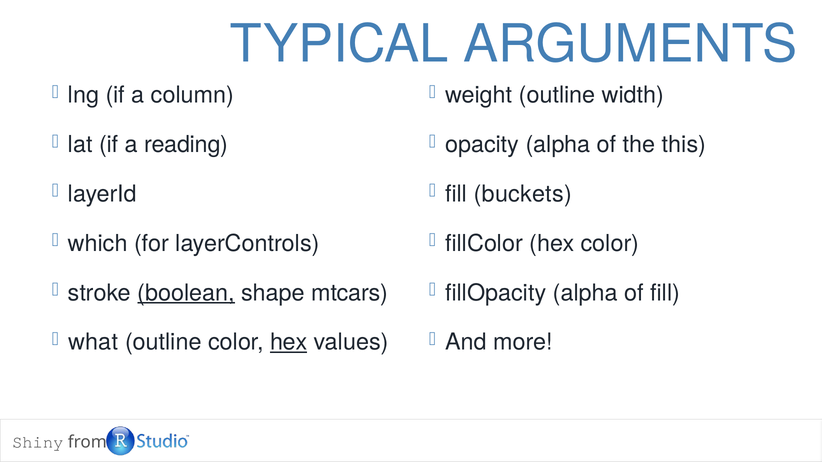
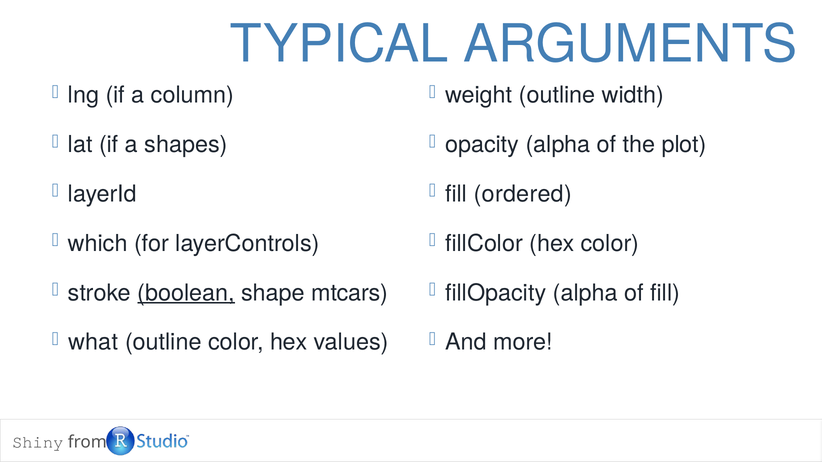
reading: reading -> shapes (186, 145)
this: this -> plot (684, 145)
buckets: buckets -> ordered (523, 194)
hex underline: present -> none (289, 343)
